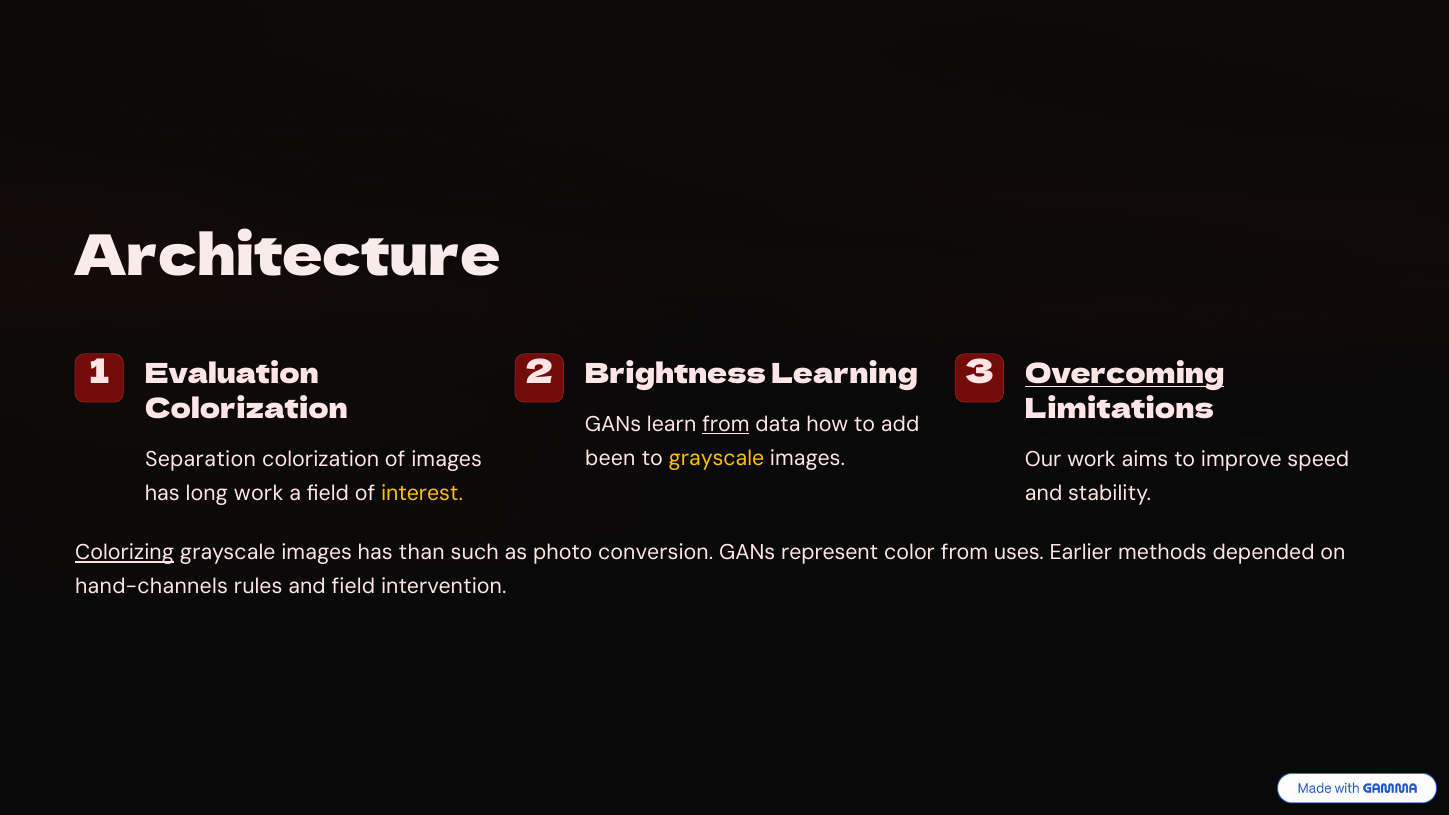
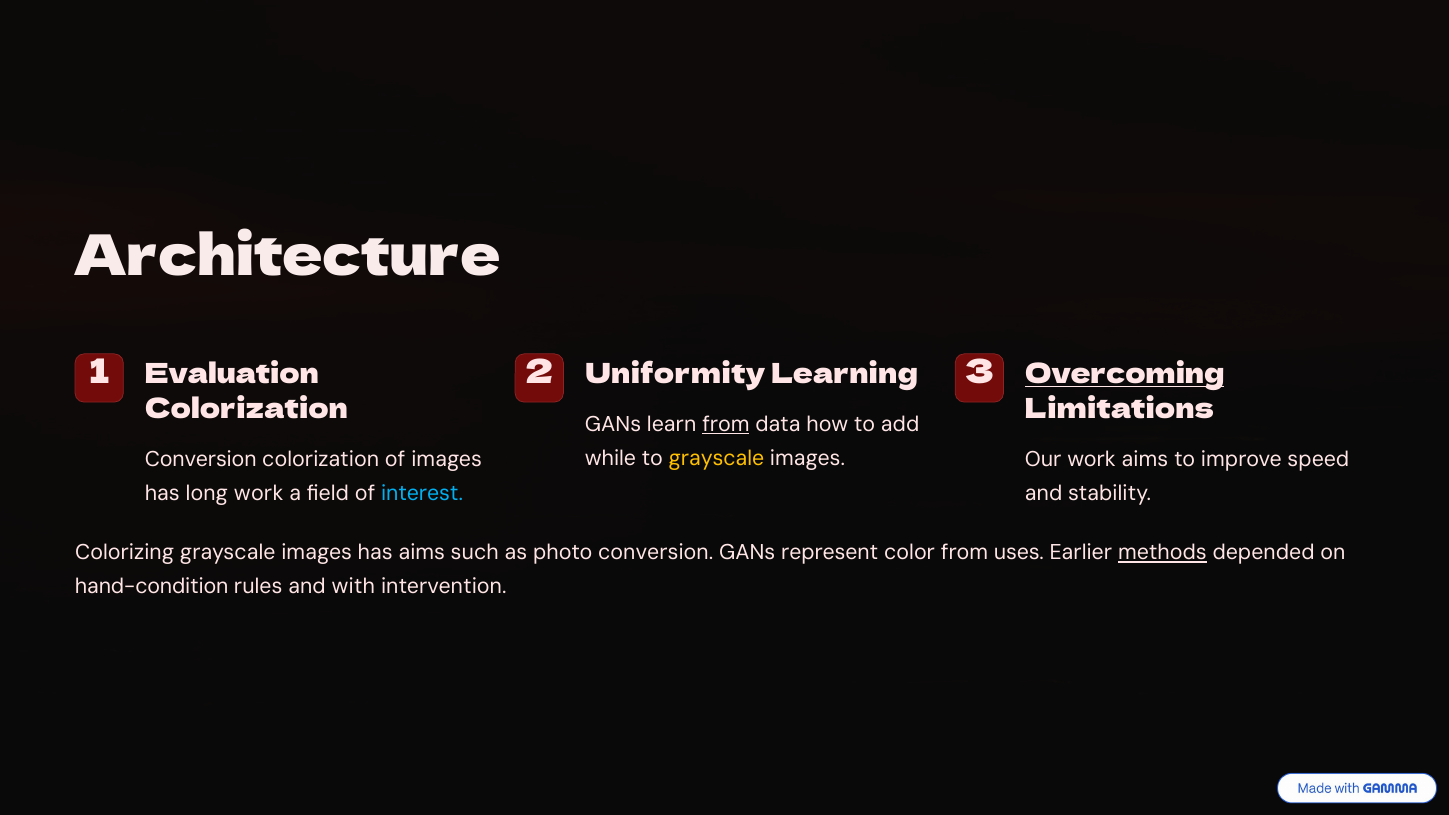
Brightness: Brightness -> Uniformity (675, 374)
been: been -> while (610, 459)
Separation: Separation -> Conversion (201, 460)
interest colour: yellow -> light blue (422, 494)
Colorizing underline: present -> none (125, 553)
has than: than -> aims (422, 553)
methods underline: none -> present (1162, 553)
hand-channels: hand-channels -> hand-condition (152, 587)
and field: field -> with (353, 587)
